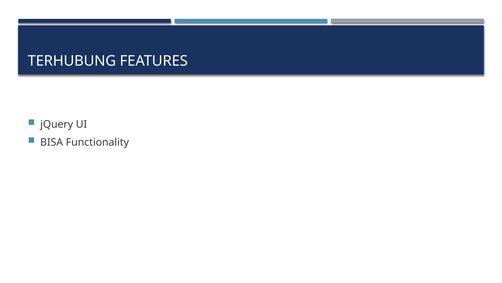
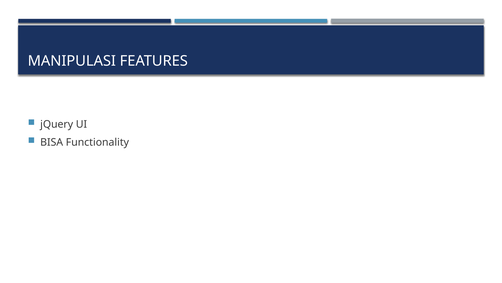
TERHUBUNG: TERHUBUNG -> MANIPULASI (72, 61)
